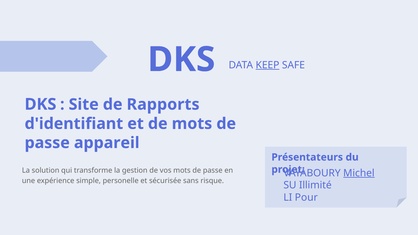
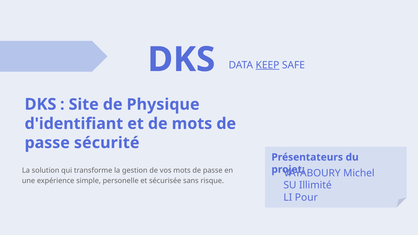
Rapports: Rapports -> Physique (163, 104)
appareil: appareil -> sécurité (107, 143)
Michel underline: present -> none (359, 173)
